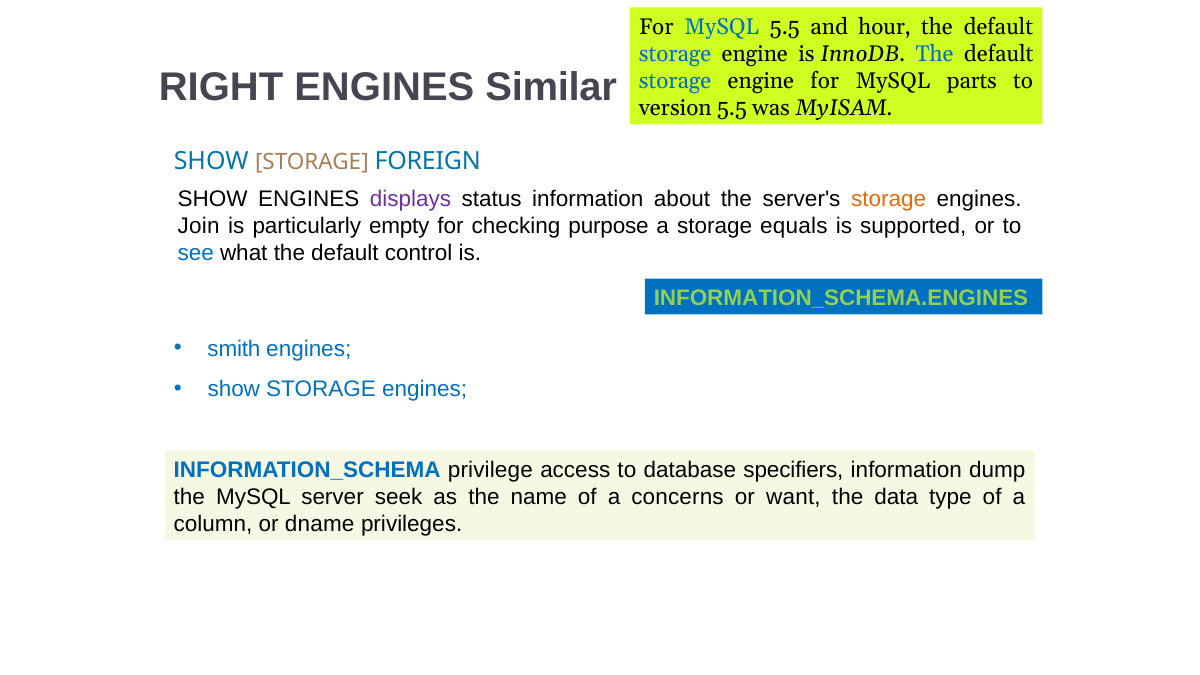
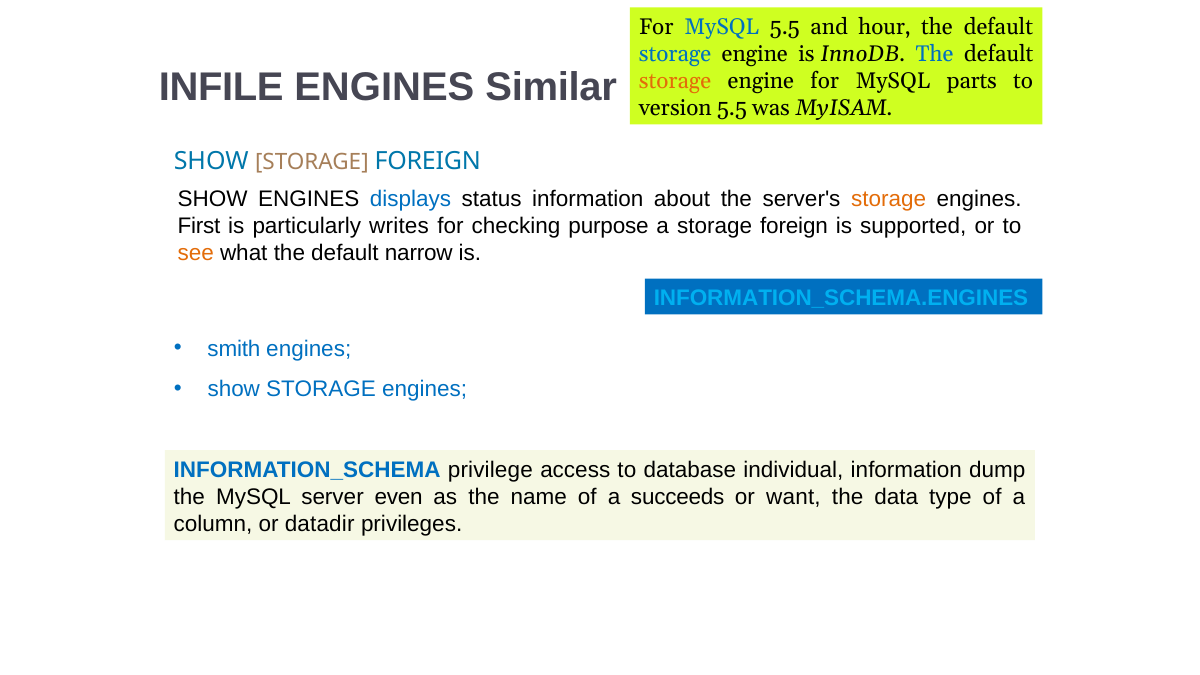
RIGHT: RIGHT -> INFILE (221, 87)
storage colour: blue -> orange (675, 81)
displays colour: purple -> blue (411, 199)
Join: Join -> First (199, 226)
empty: empty -> writes (399, 226)
a storage equals: equals -> foreign (794, 226)
see colour: blue -> orange (196, 253)
control: control -> narrow (419, 253)
INFORMATION_SCHEMA.ENGINES colour: light green -> light blue (841, 298)
specifiers: specifiers -> individual (793, 470)
seek: seek -> even (399, 497)
concerns: concerns -> succeeds (678, 497)
dname: dname -> datadir (320, 524)
